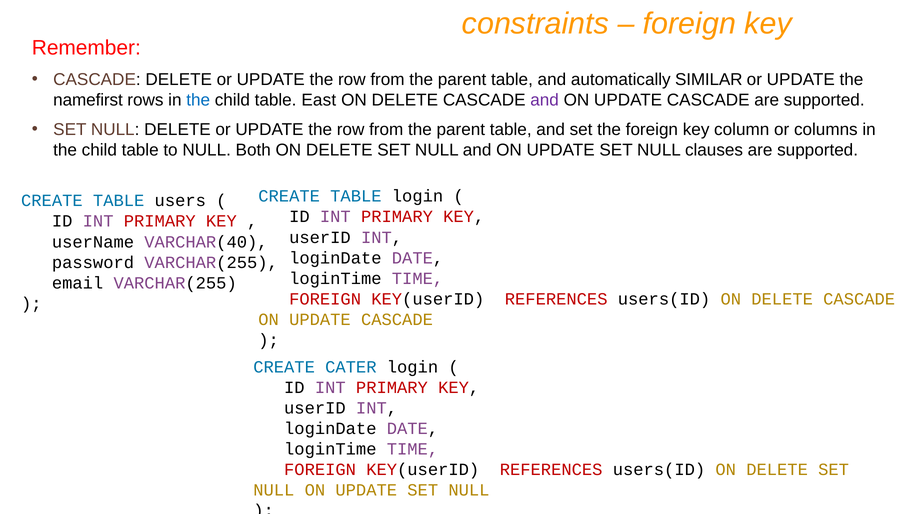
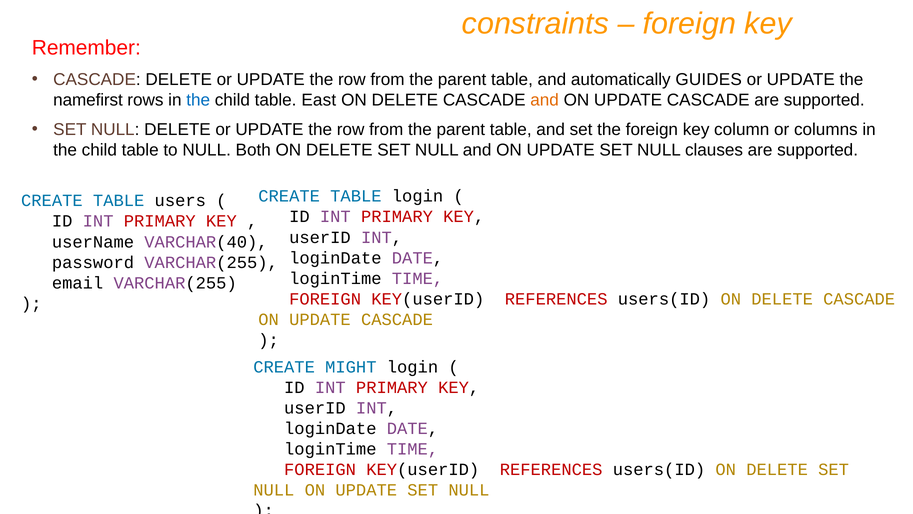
SIMILAR: SIMILAR -> GUIDES (709, 79)
and colour: purple -> orange (545, 100)
CATER: CATER -> MIGHT (351, 367)
